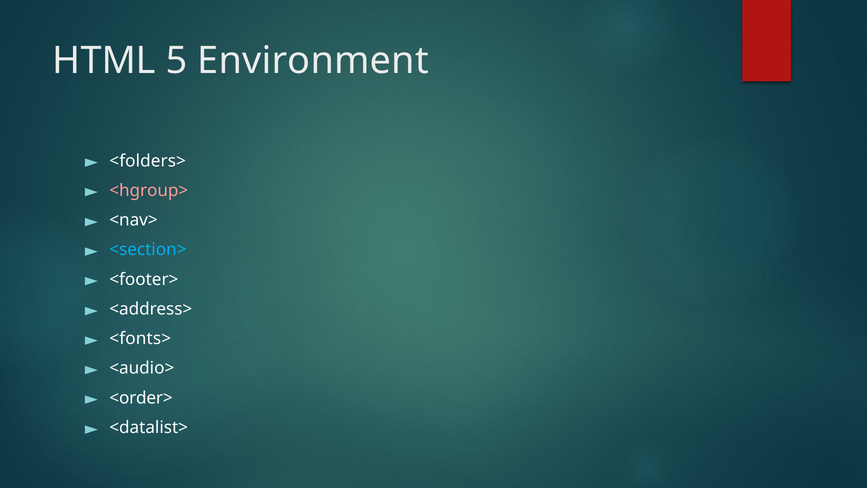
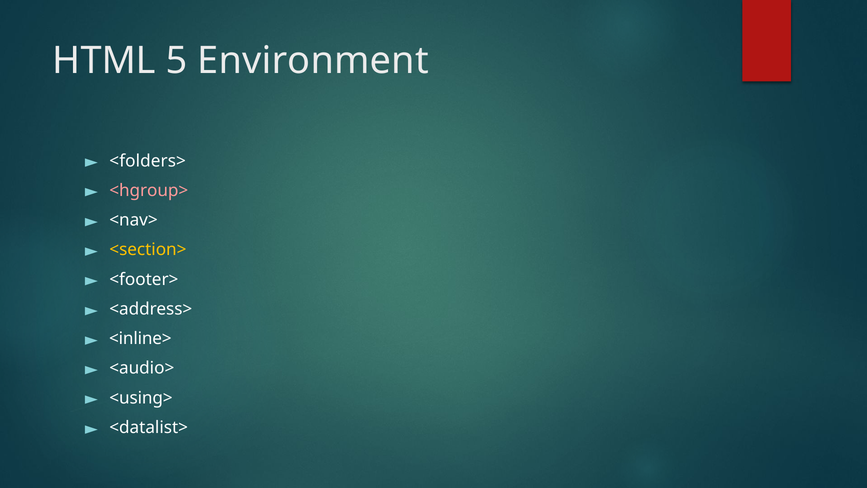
<section> colour: light blue -> yellow (148, 250)
<fonts>: <fonts> -> <inline> (140, 338)
<order>: <order> -> <using> (141, 398)
